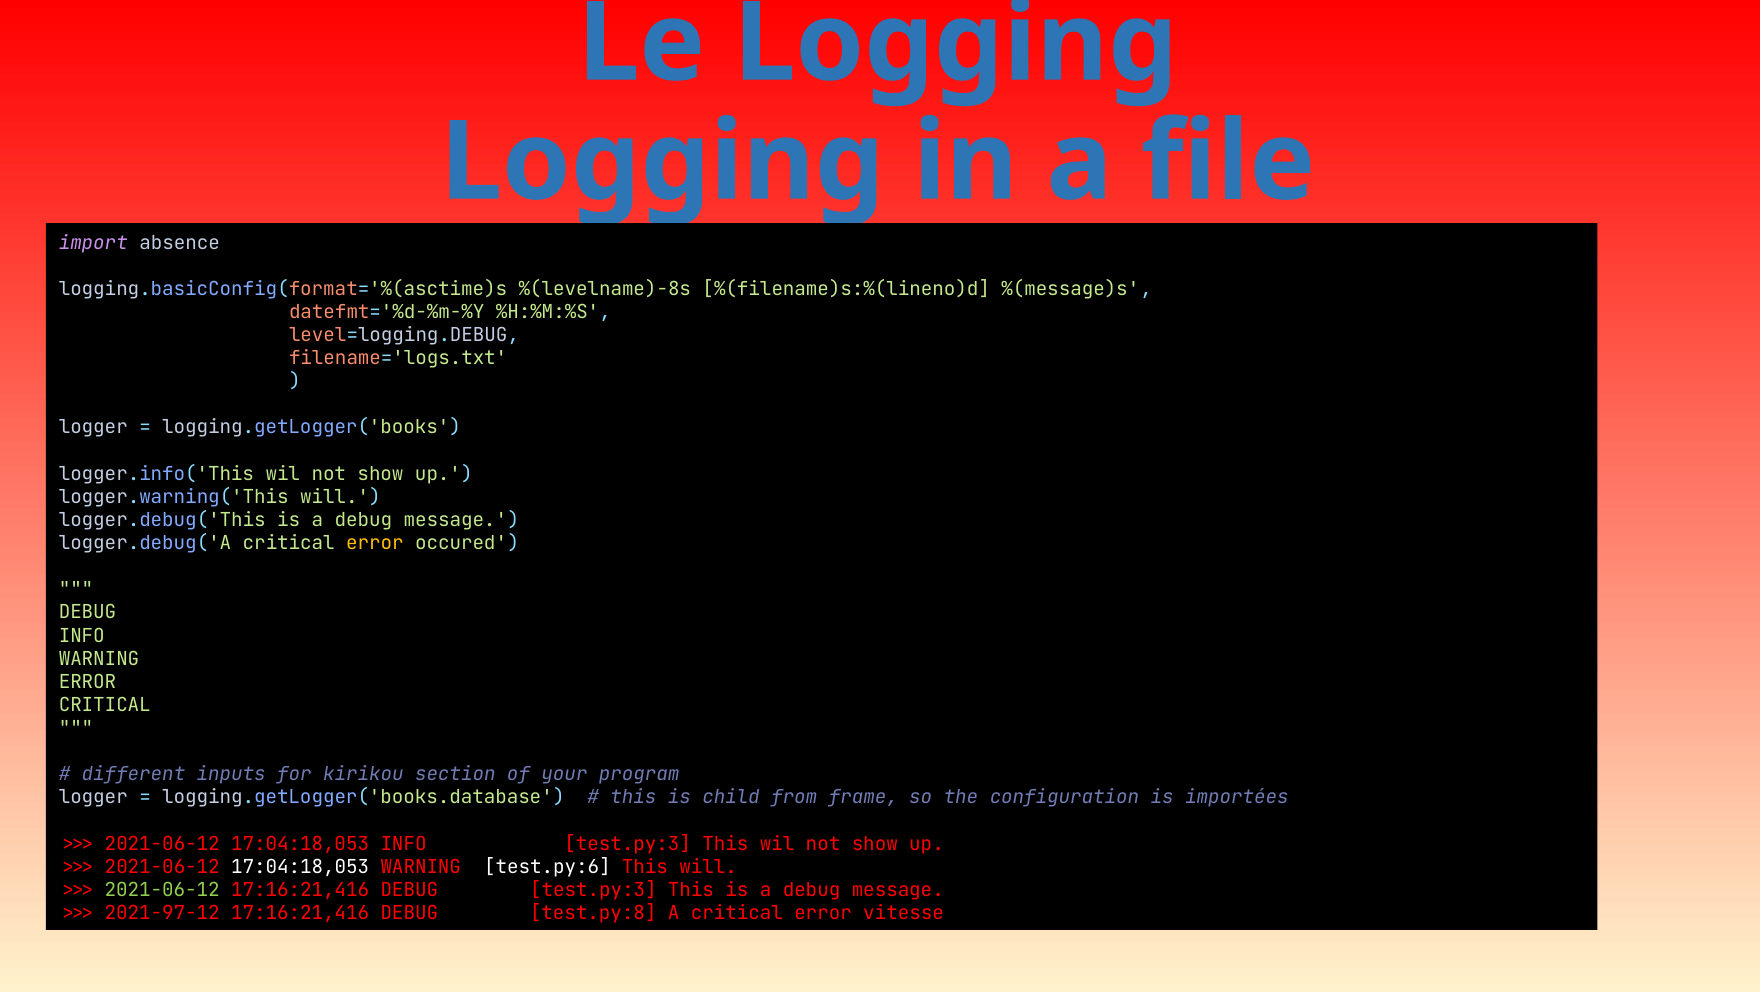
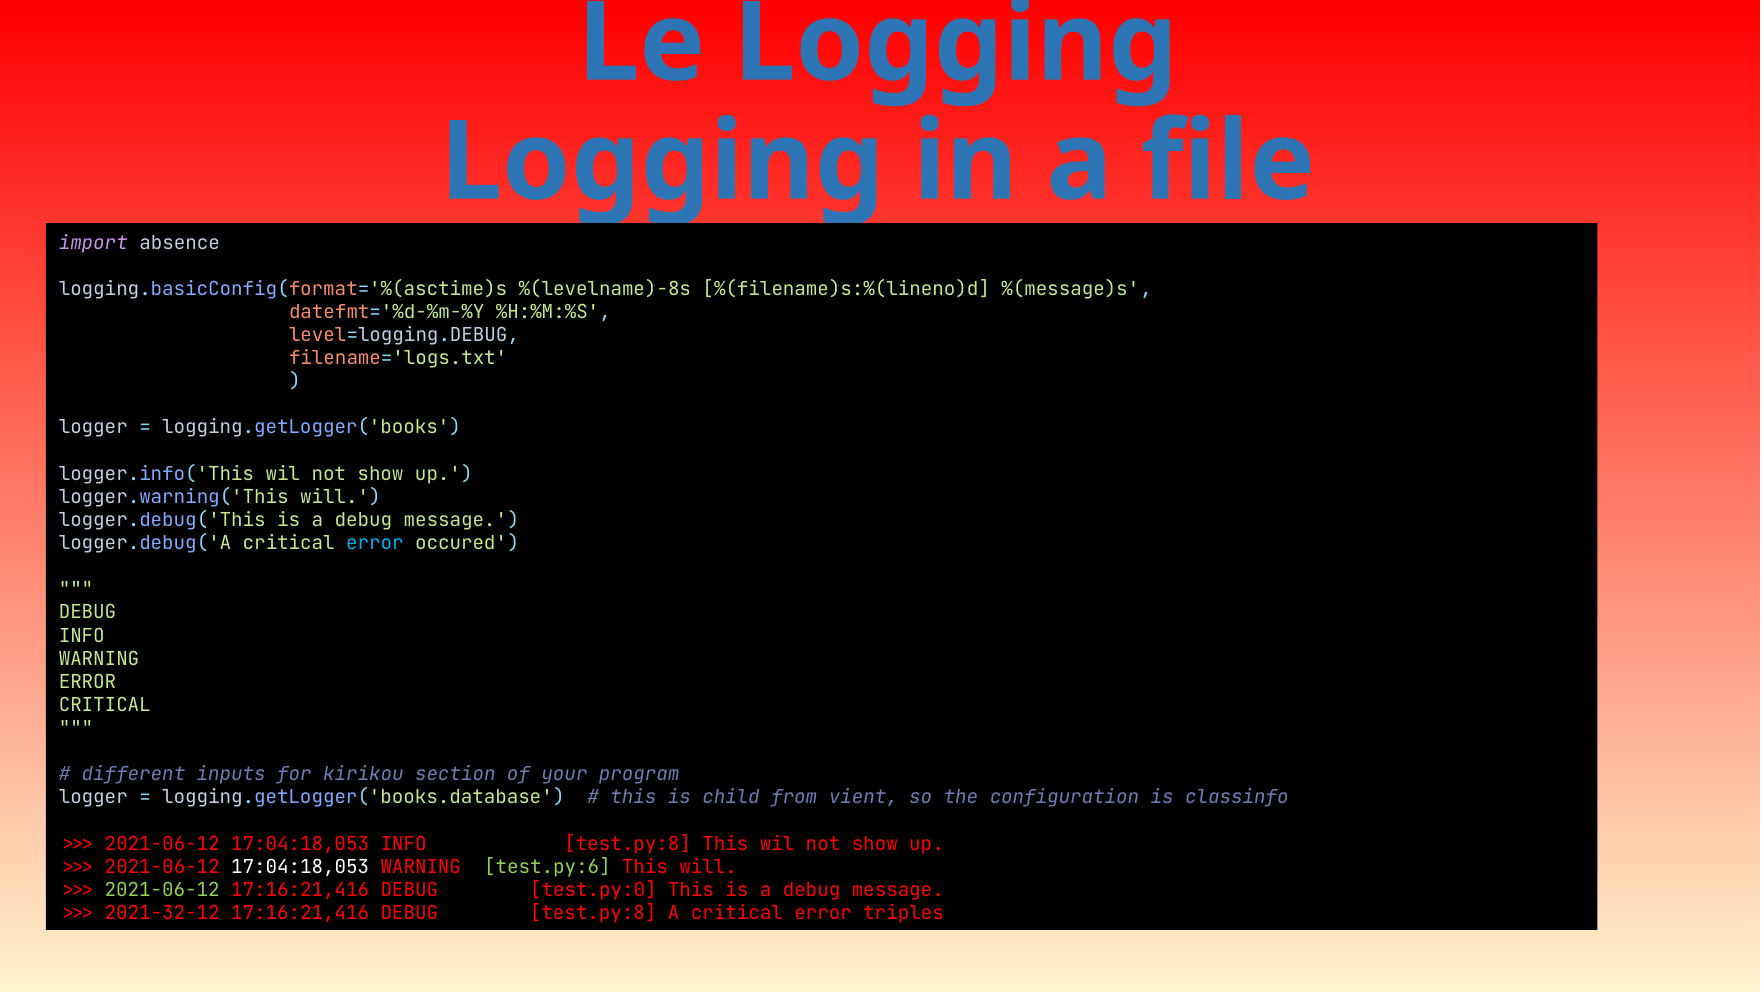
error colour: yellow -> light blue (375, 543)
frame: frame -> vient (863, 798)
importées: importées -> classinfo (1237, 798)
INFO test.py:3: test.py:3 -> test.py:8 (628, 844)
test.py:6 colour: white -> light green (547, 867)
DEBUG test.py:3: test.py:3 -> test.py:0 (593, 890)
2021-97-12: 2021-97-12 -> 2021-32-12 (162, 913)
vitesse: vitesse -> triples (904, 913)
